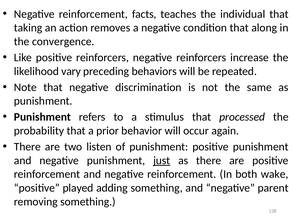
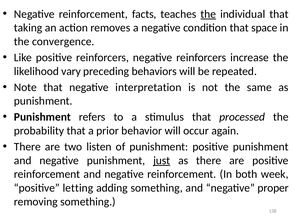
the underline: none -> present (208, 14)
along: along -> space (264, 28)
discrimination: discrimination -> interpretation (148, 87)
wake: wake -> week (275, 174)
played: played -> letting (78, 187)
parent: parent -> proper (273, 187)
